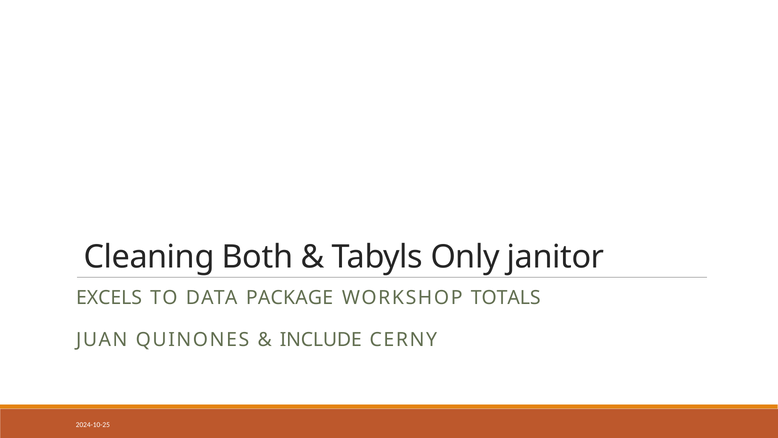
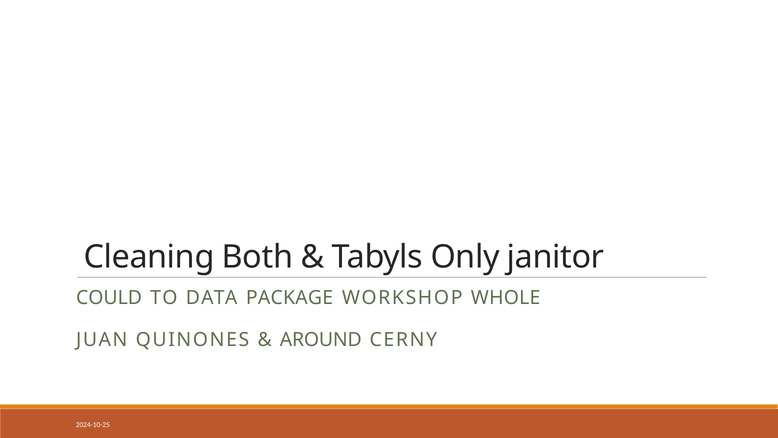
EXCELS: EXCELS -> COULD (109, 298)
TOTALS: TOTALS -> WHOLE (506, 298)
INCLUDE: INCLUDE -> AROUND (321, 340)
